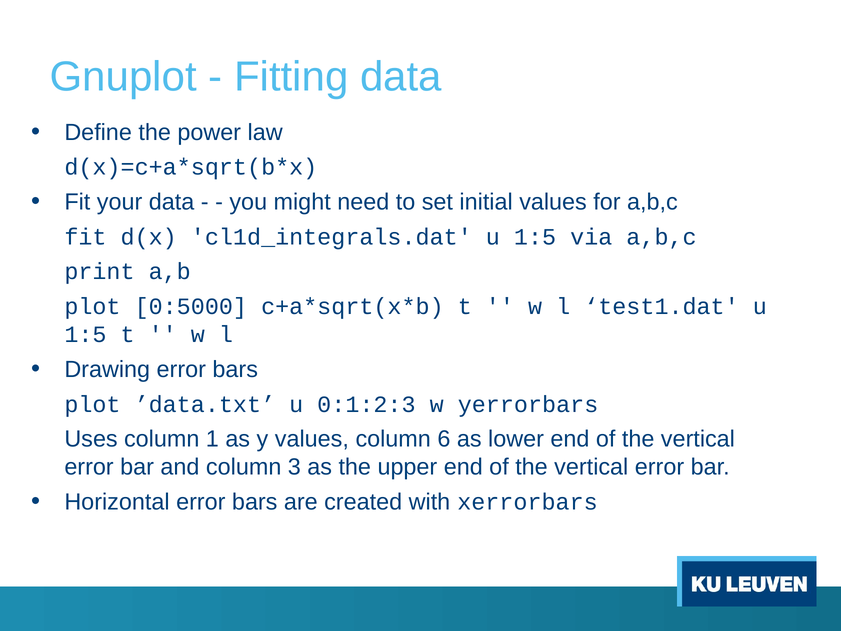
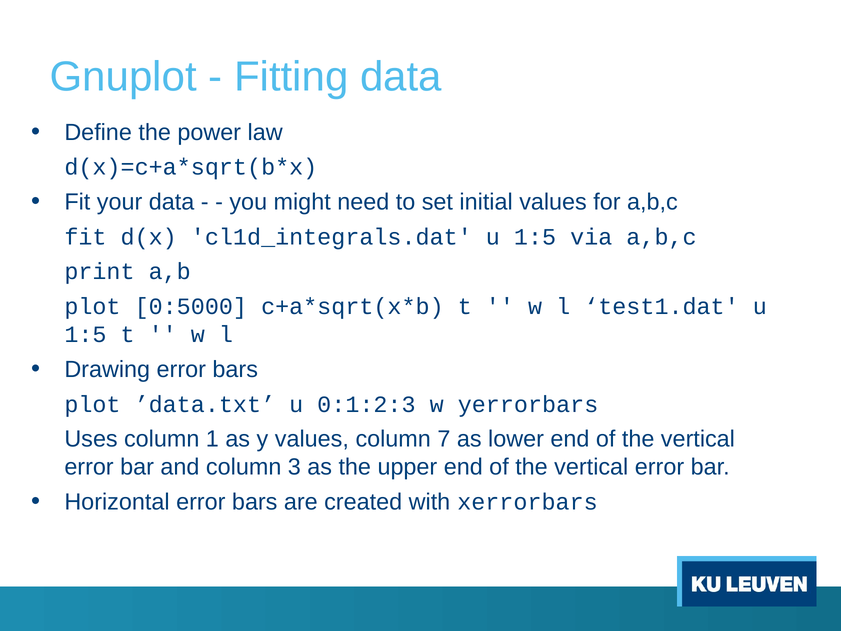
6: 6 -> 7 (444, 439)
